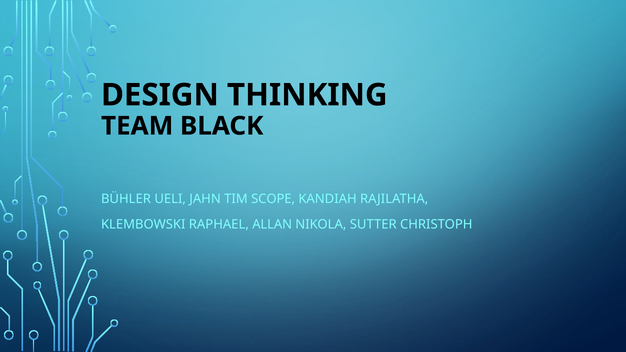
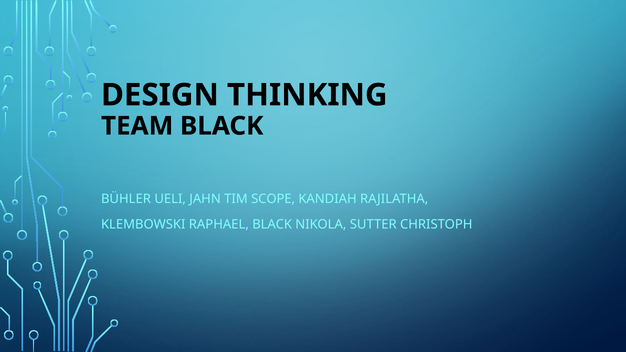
RAPHAEL ALLAN: ALLAN -> BLACK (272, 225)
